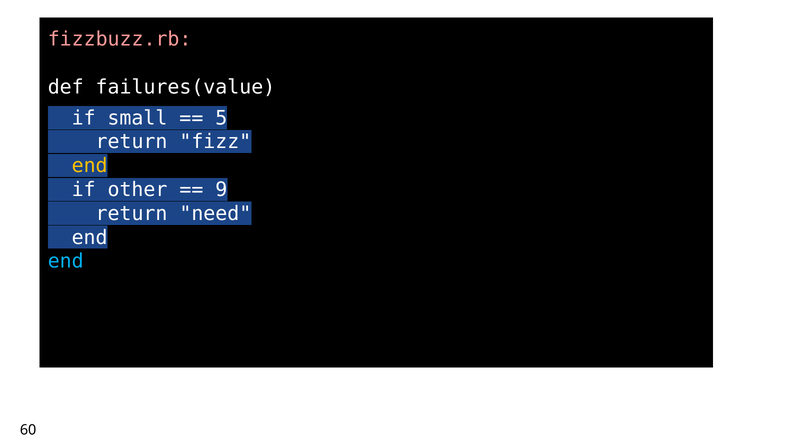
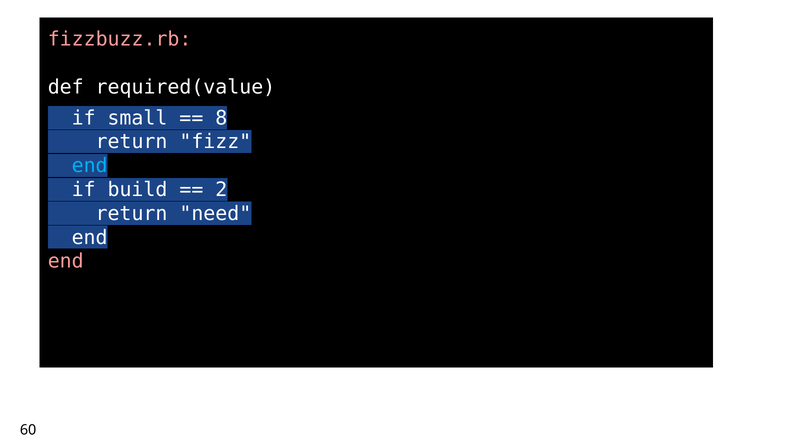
failures(value: failures(value -> required(value (185, 87)
5: 5 -> 8 (221, 118)
end colour: yellow -> light blue (90, 166)
other: other -> build (137, 190)
9: 9 -> 2 (221, 190)
end colour: light blue -> pink (66, 261)
